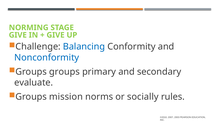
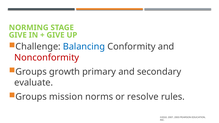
Nonconformity colour: blue -> red (47, 58)
Groups groups: groups -> growth (65, 72)
socially: socially -> resolve (143, 97)
